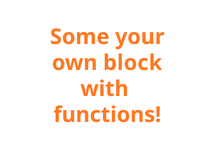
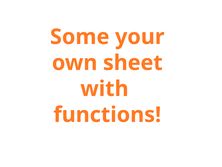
block: block -> sheet (133, 63)
